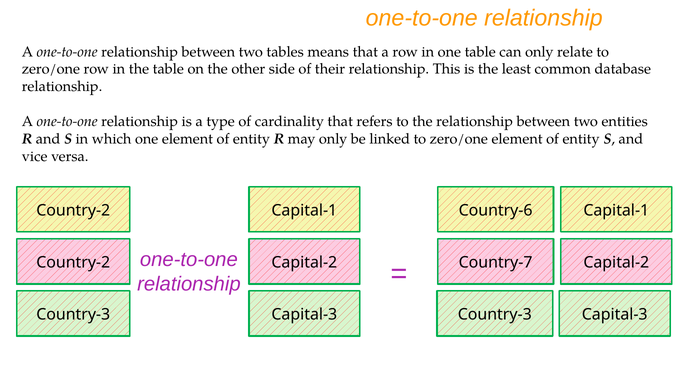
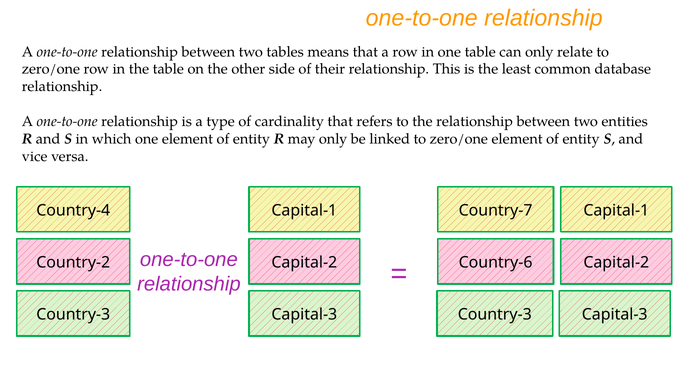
Country-2: Country-2 -> Country-4 (73, 210)
Country-6: Country-6 -> Country-7 (496, 210)
Country-7: Country-7 -> Country-6 (496, 262)
